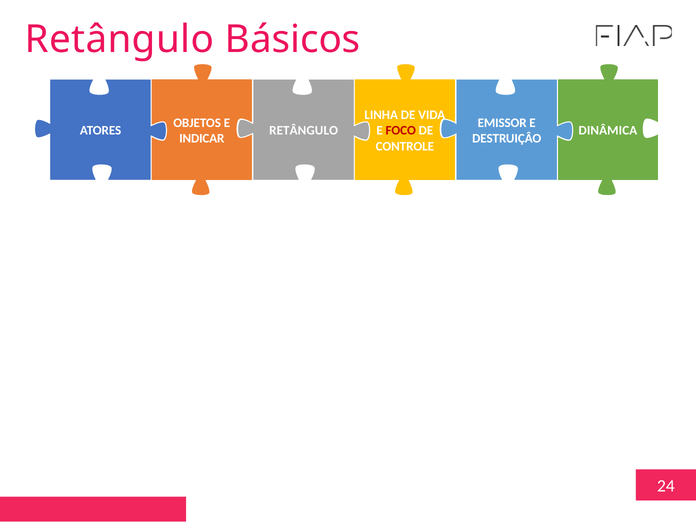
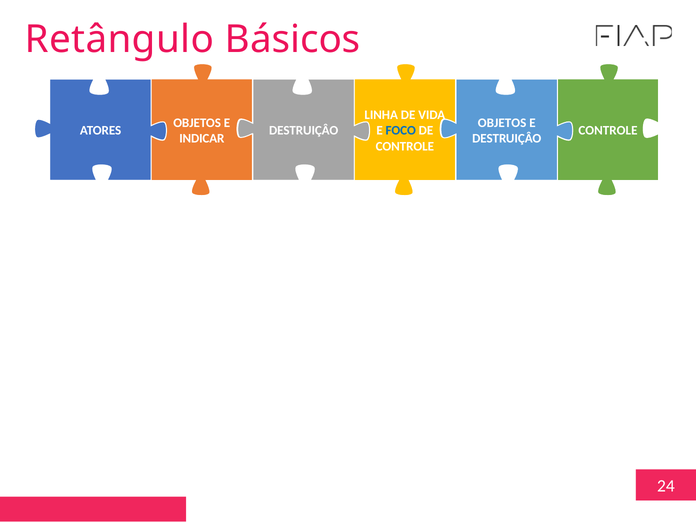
EMISSOR: EMISSOR -> OBJETOS (502, 123)
ATORES RETÂNGULO: RETÂNGULO -> DESTRUIÇÂO (304, 131)
FOCO colour: red -> blue (401, 131)
DINÂMICA: DINÂMICA -> CONTROLE (608, 131)
